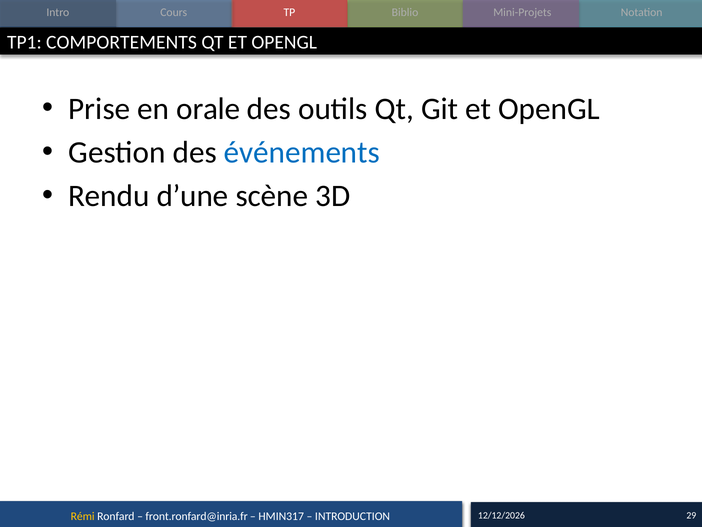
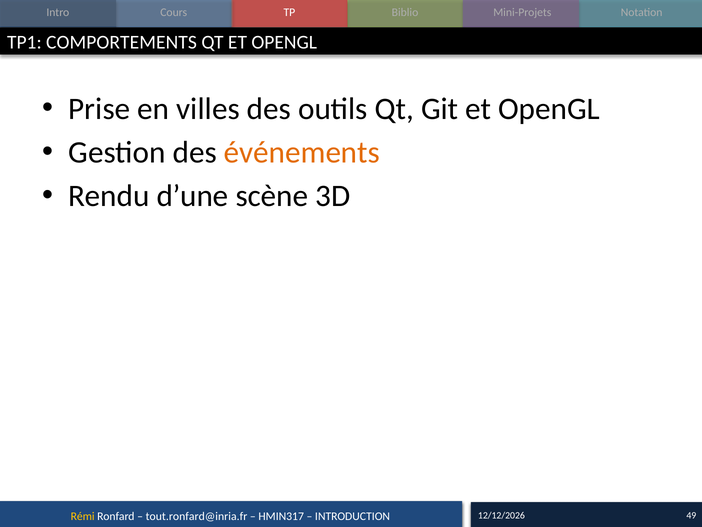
orale: orale -> villes (208, 109)
événements colour: blue -> orange (302, 152)
front.ronfard@inria.fr: front.ronfard@inria.fr -> tout.ronfard@inria.fr (196, 516)
29: 29 -> 49 (691, 515)
